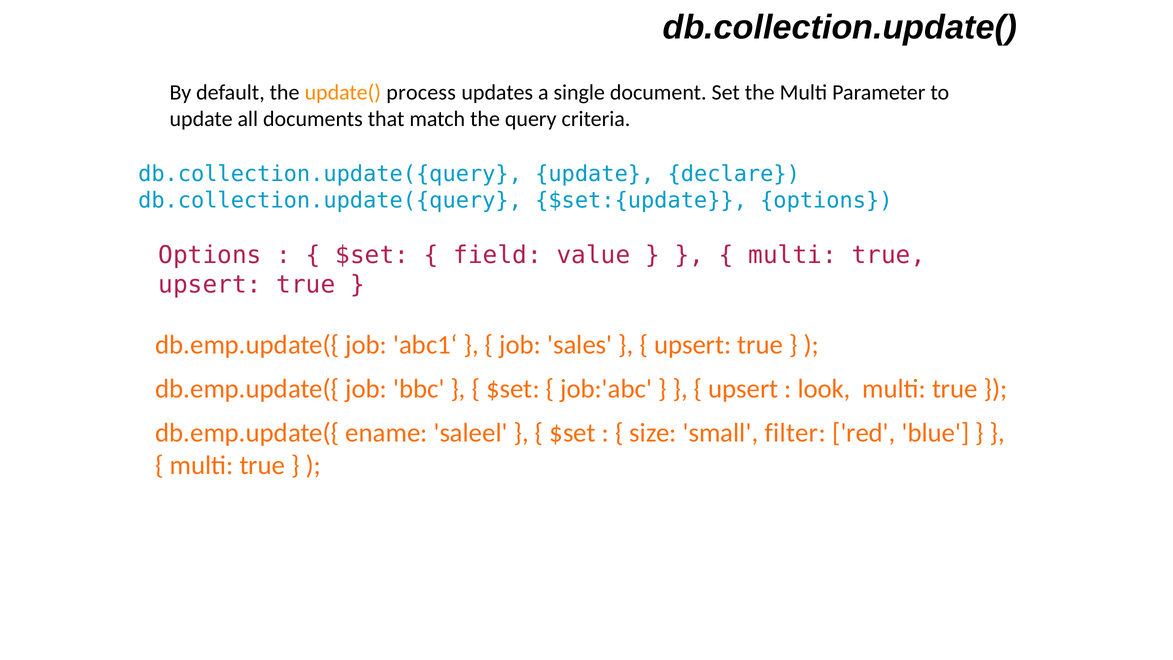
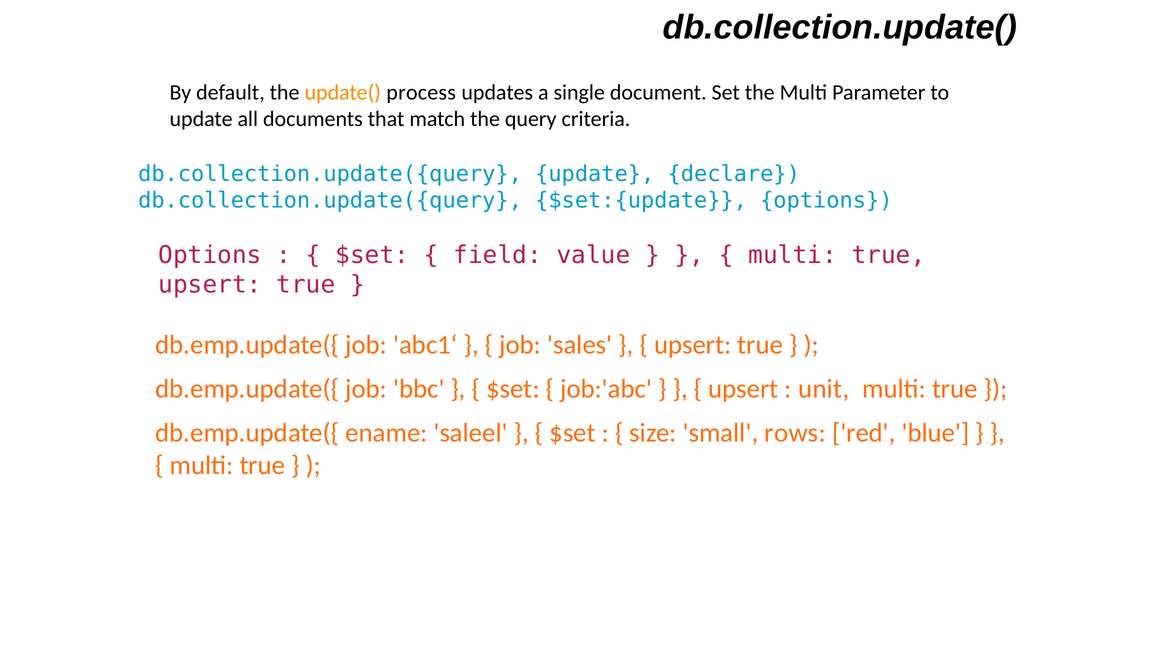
look: look -> unit (824, 389)
filter: filter -> rows (795, 433)
